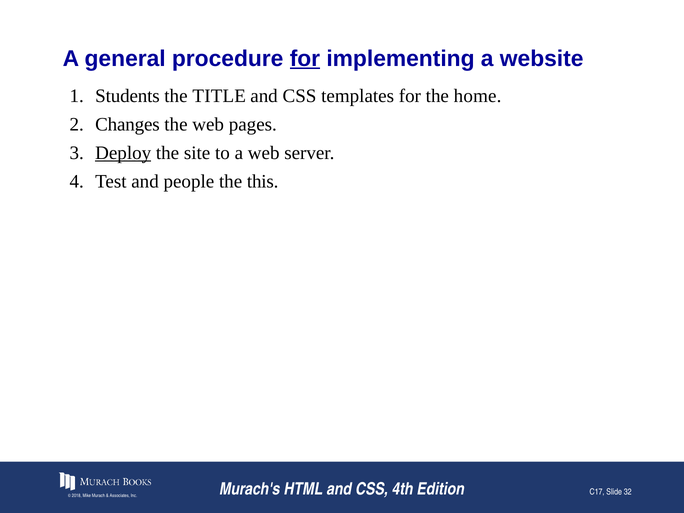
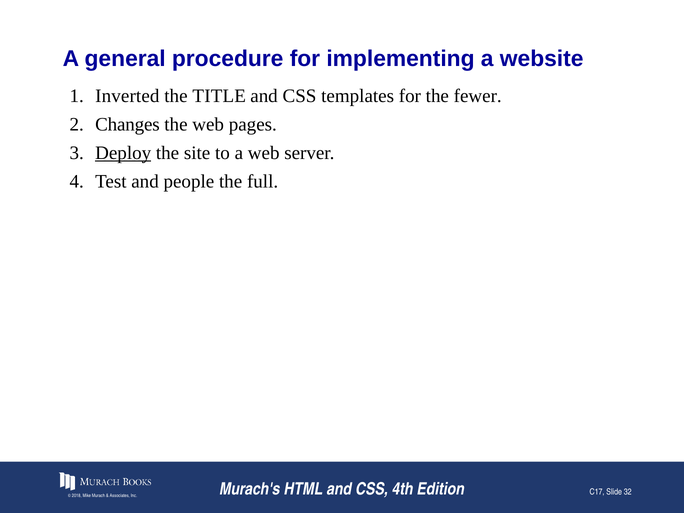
for underline: present -> none (305, 59)
Students: Students -> Inverted (127, 96)
home: home -> fewer (478, 96)
this: this -> full (263, 182)
